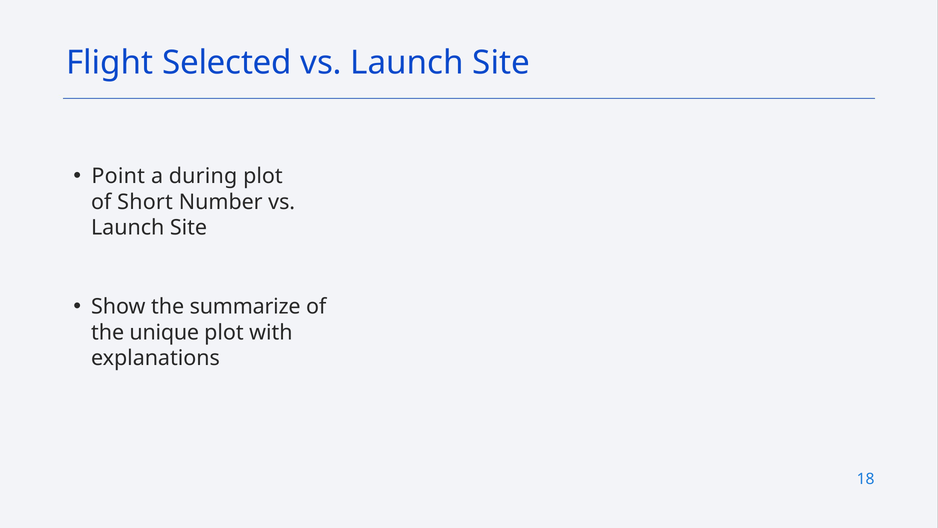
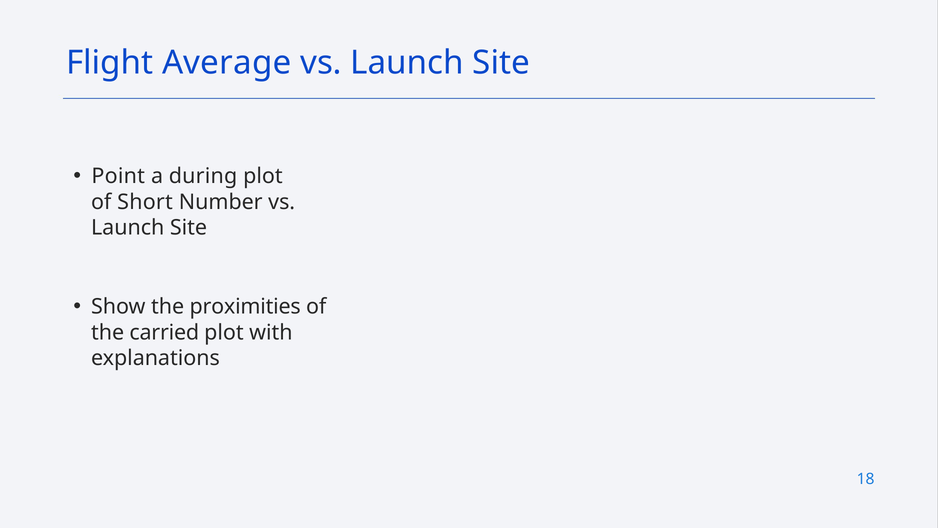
Selected: Selected -> Average (227, 63)
summarize: summarize -> proximities (245, 307)
unique: unique -> carried (164, 332)
